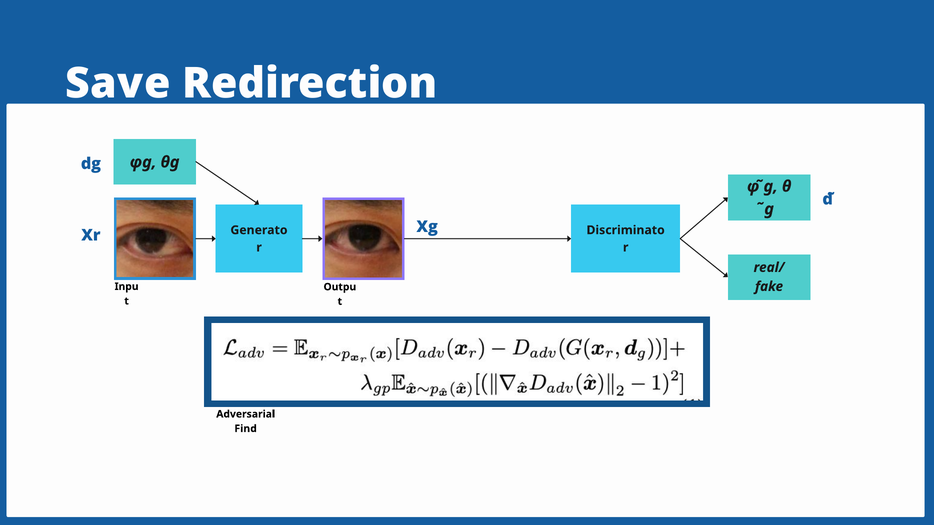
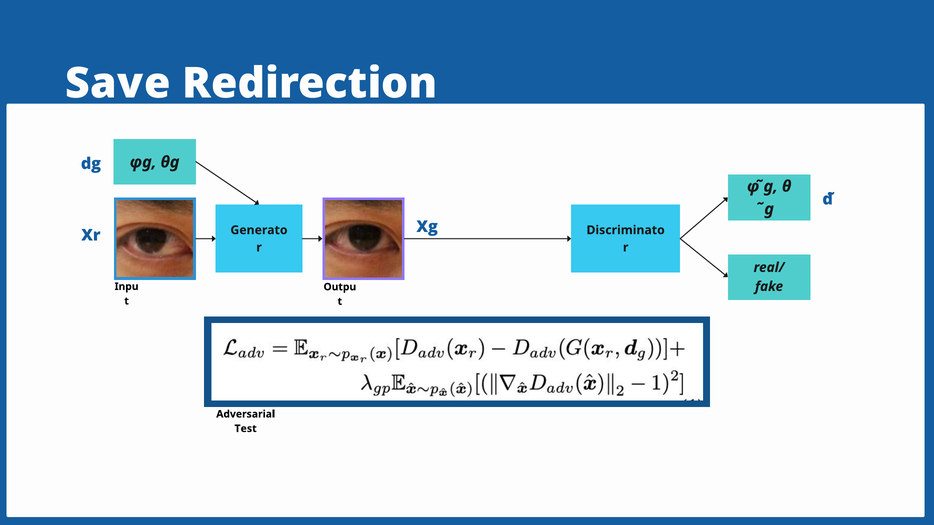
Find: Find -> Test (246, 429)
